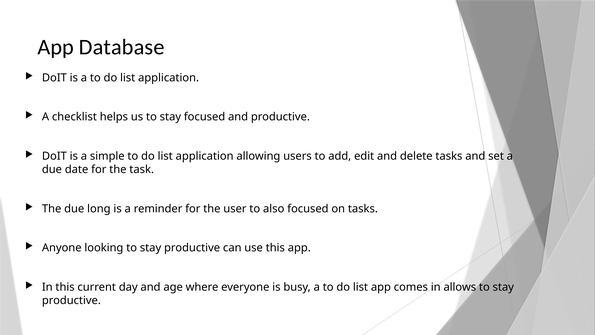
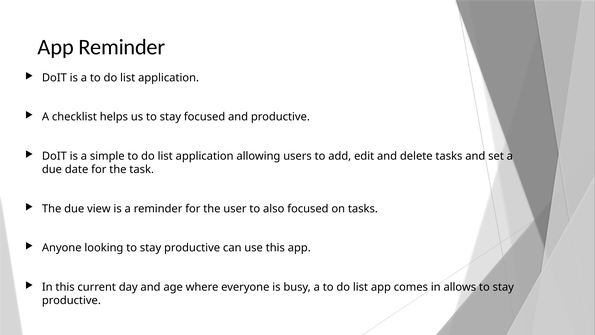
App Database: Database -> Reminder (122, 47)
long: long -> view (99, 209)
